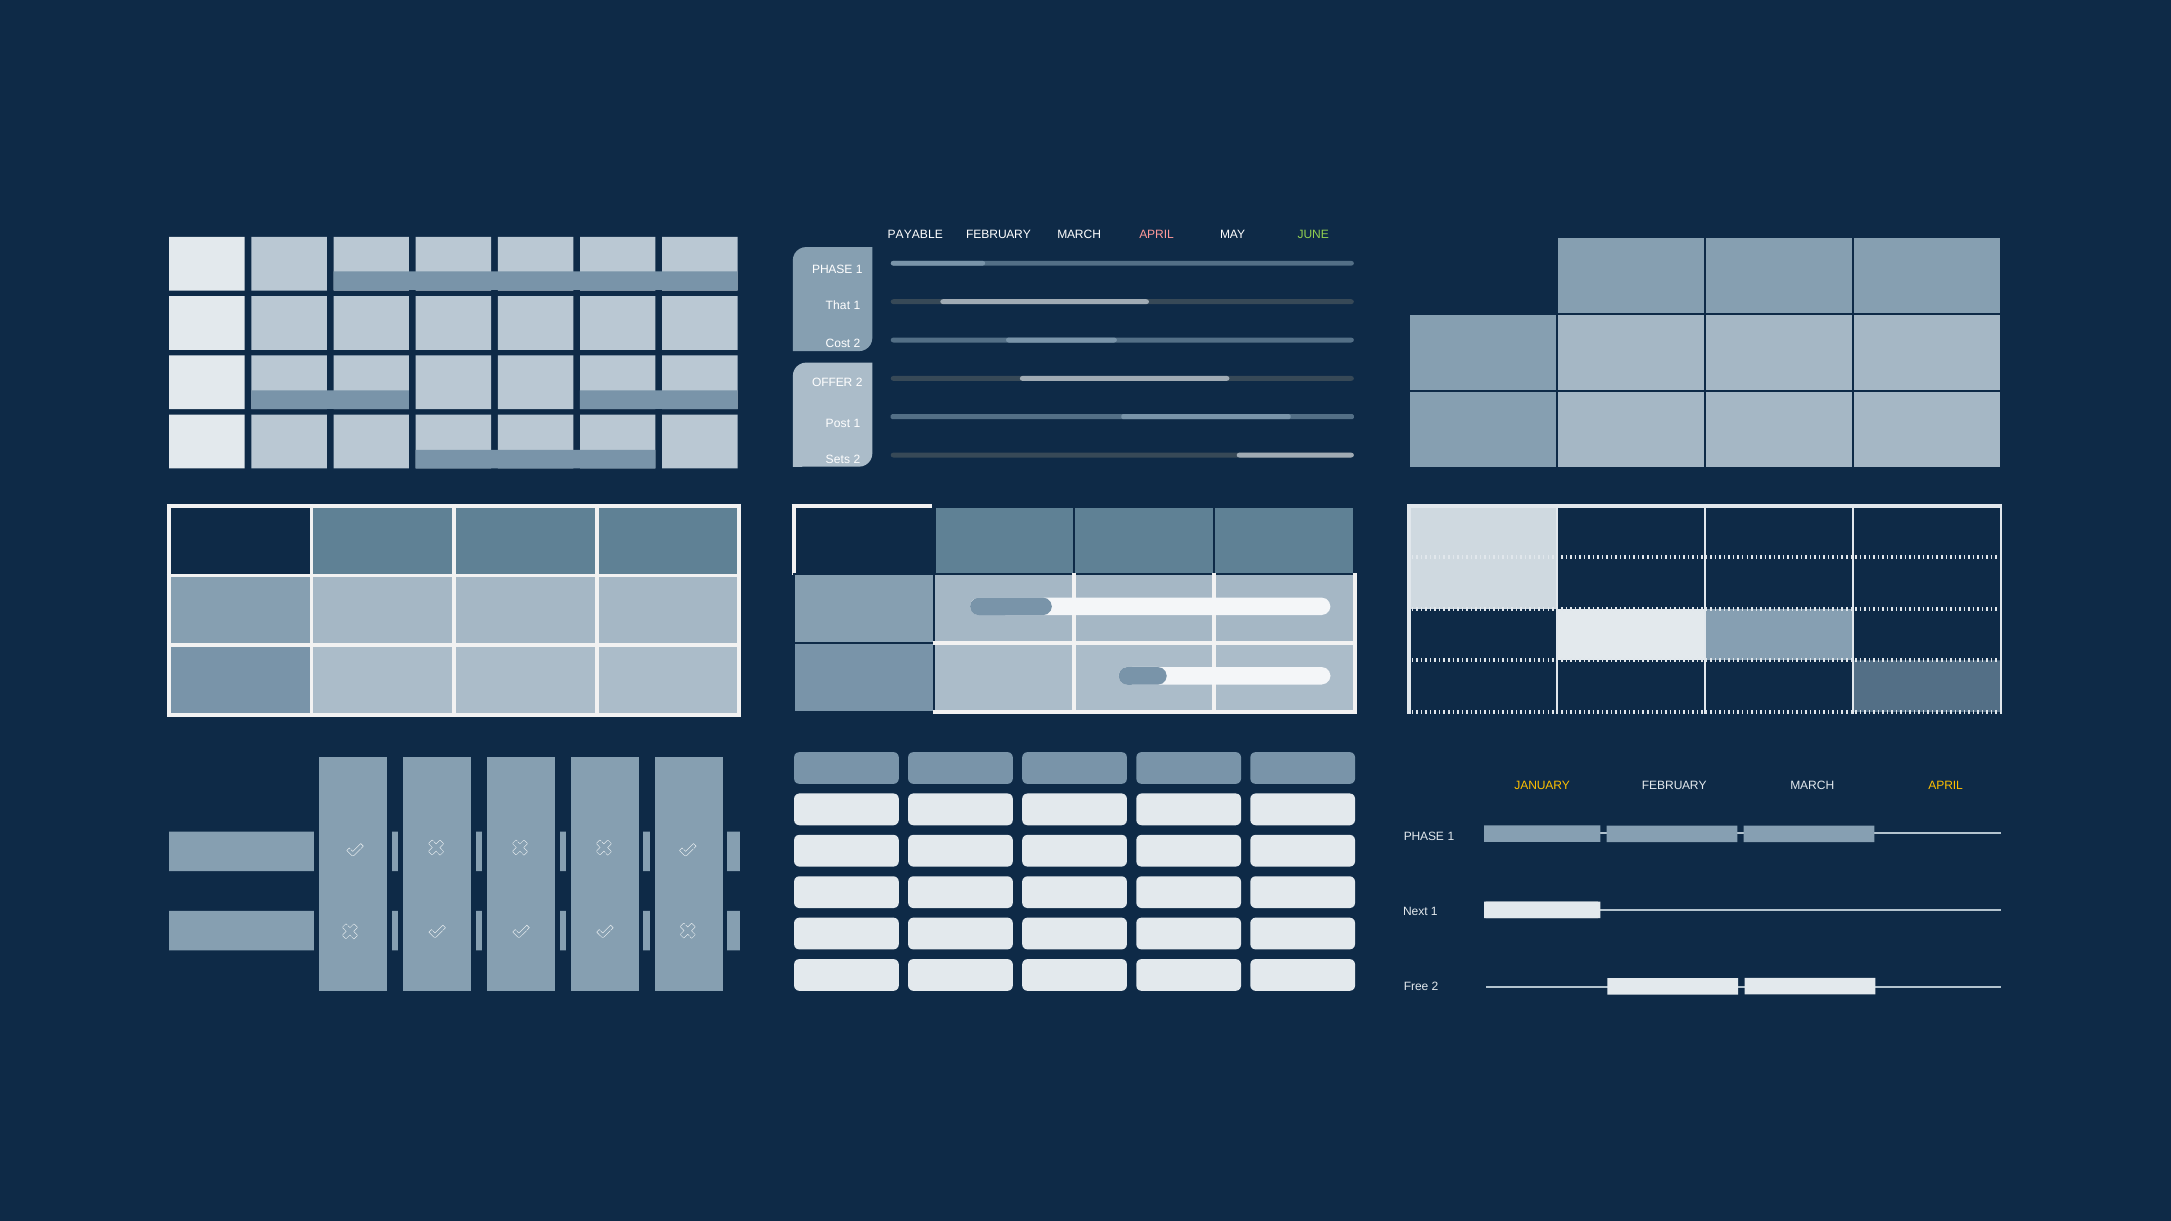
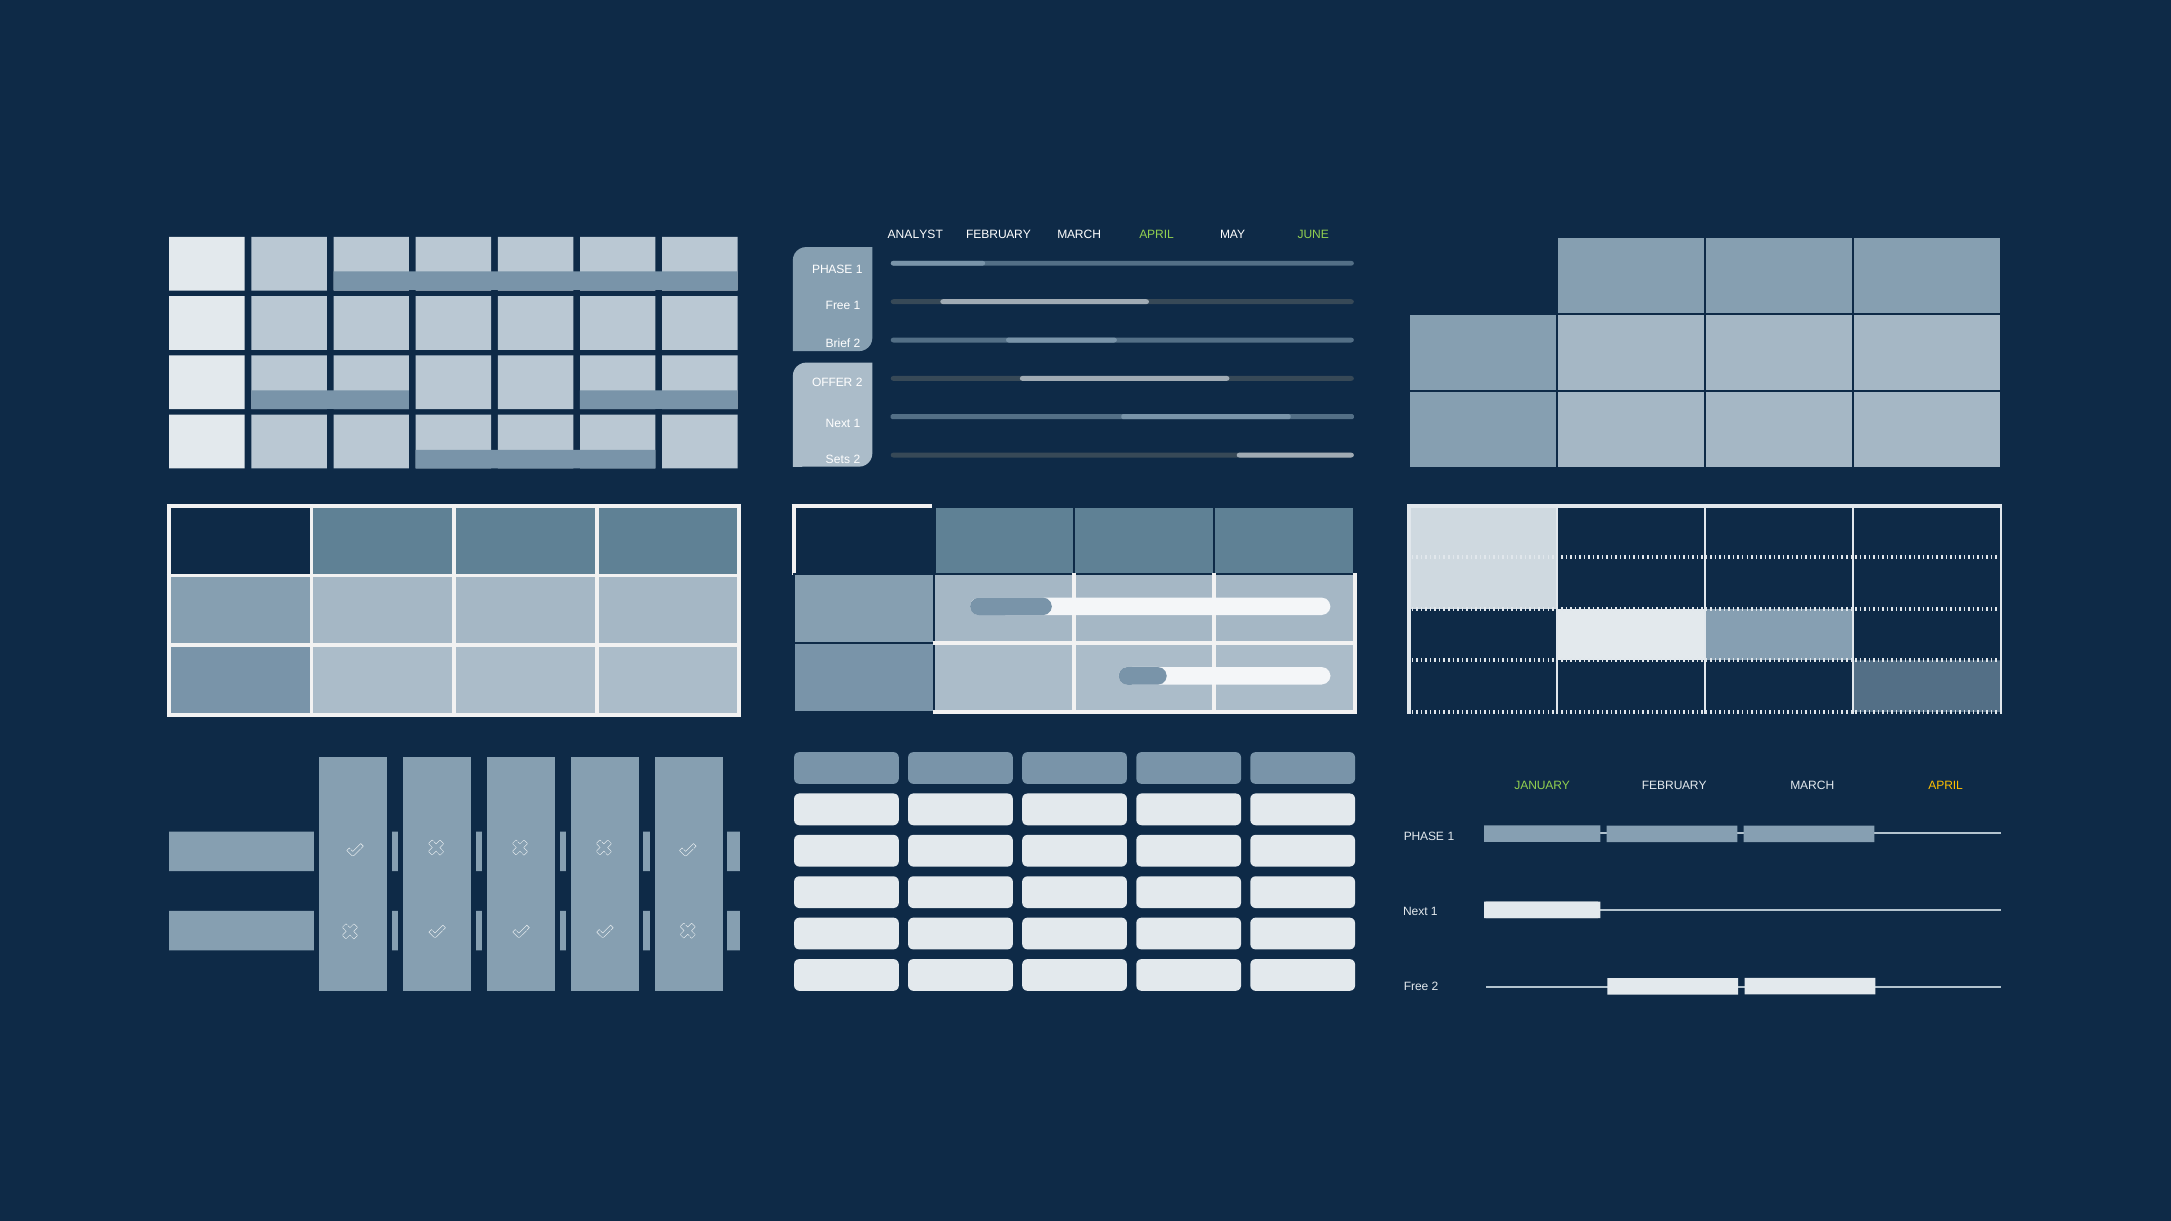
PAYABLE: PAYABLE -> ANALYST (915, 234)
APRIL colour: pink -> light green (1157, 234)
That: That -> Free (838, 306)
Cost: Cost -> Brief (838, 344)
Post: Post -> Next (838, 424)
JANUARY colour: yellow -> light green (1542, 786)
